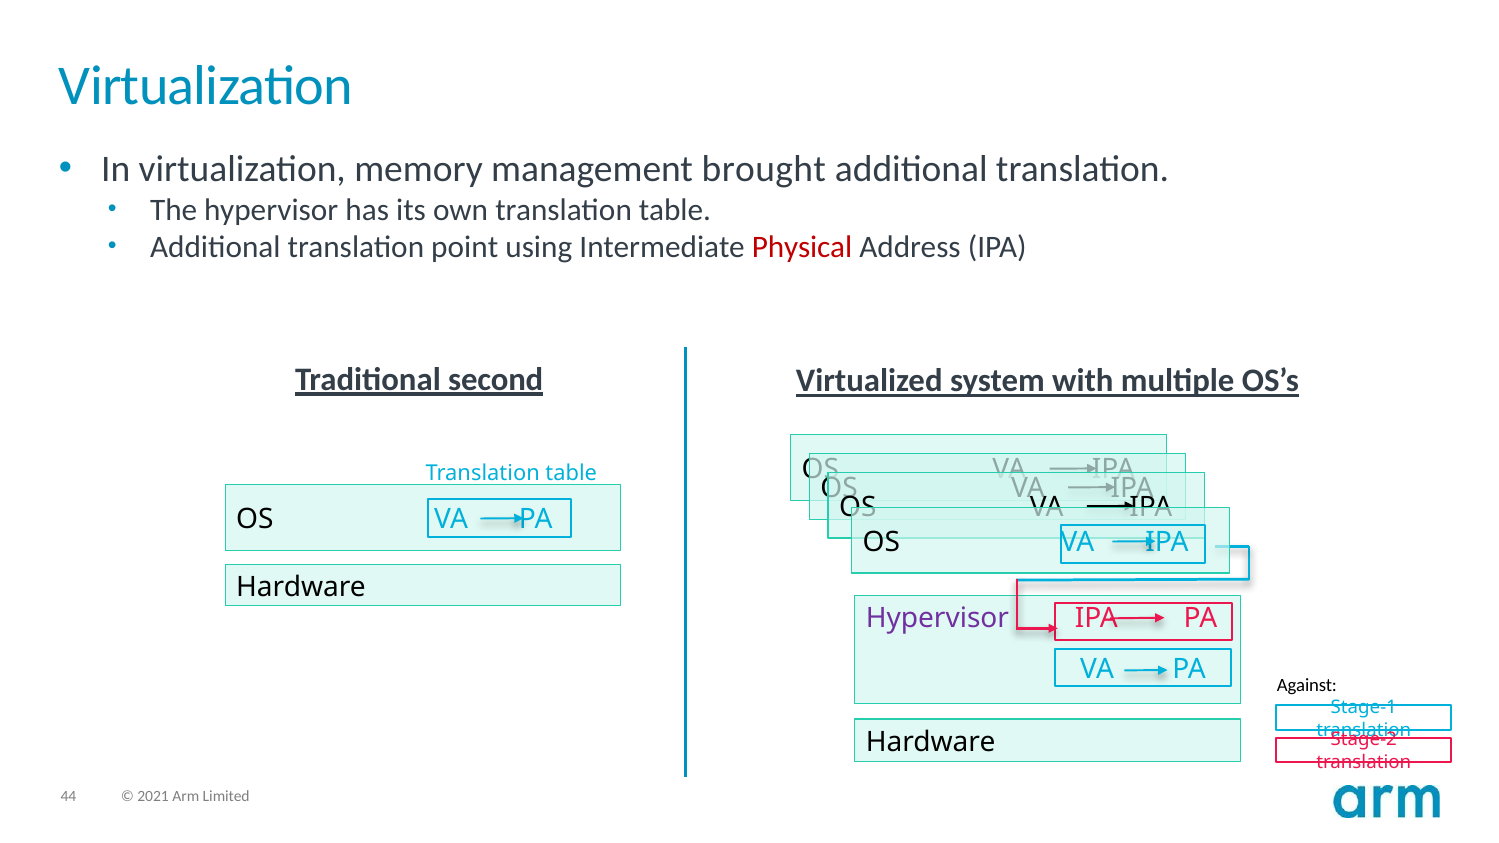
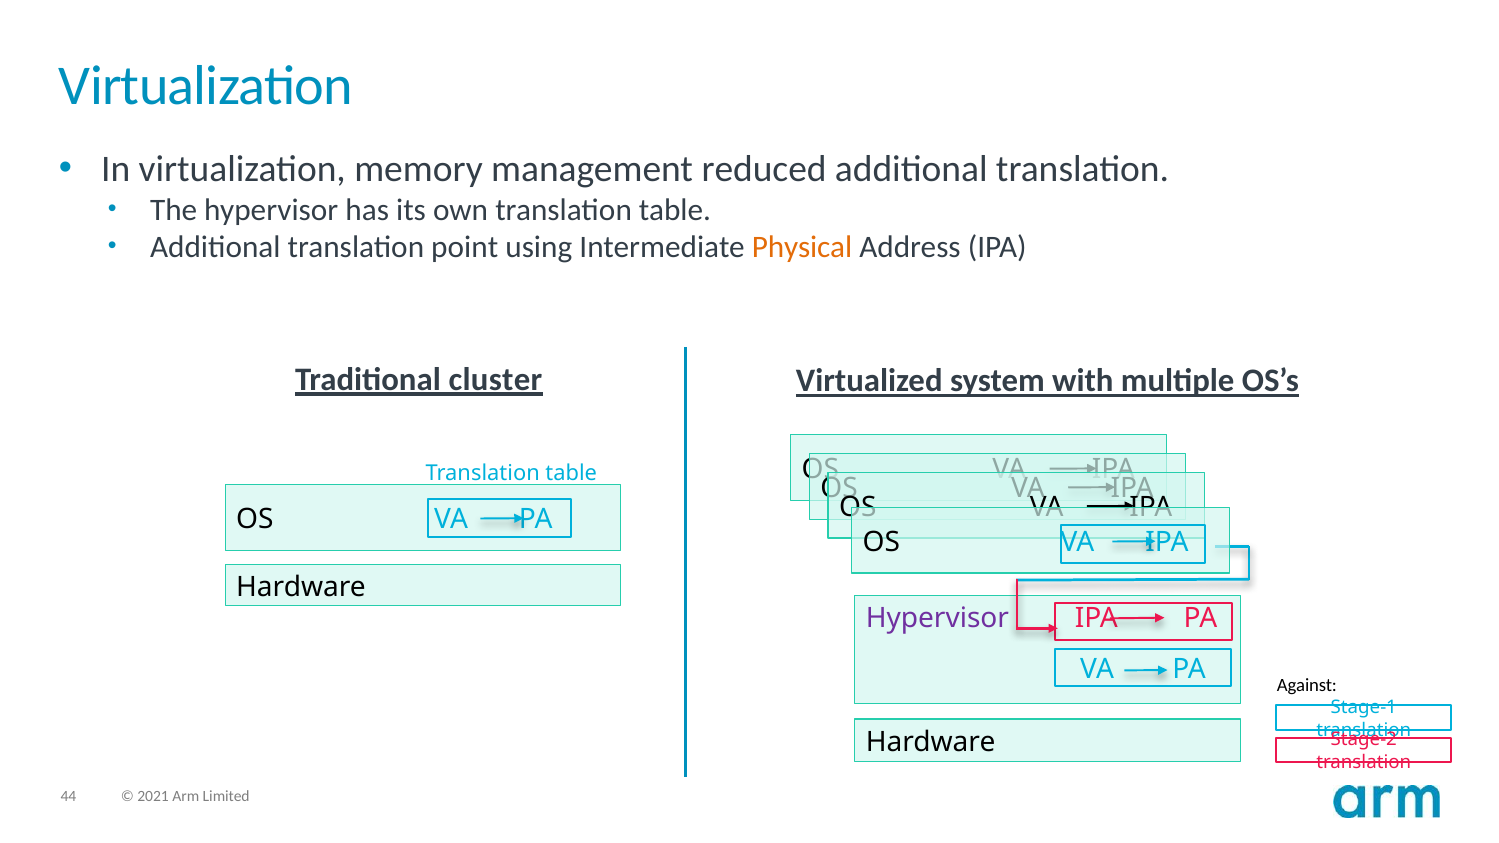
brought: brought -> reduced (764, 169)
Physical colour: red -> orange (802, 247)
second: second -> cluster (495, 380)
